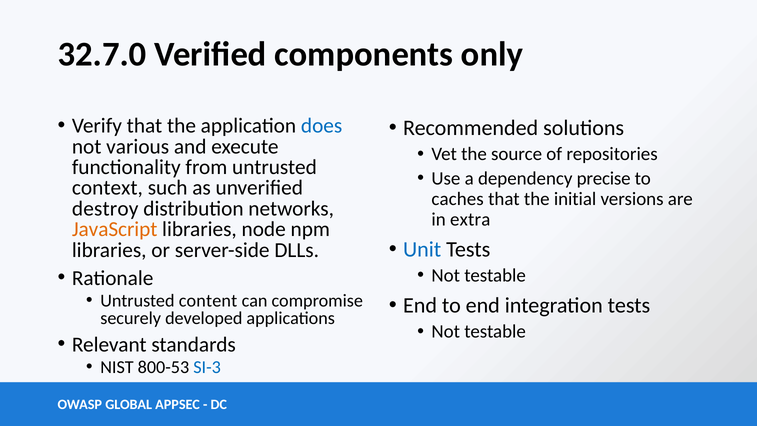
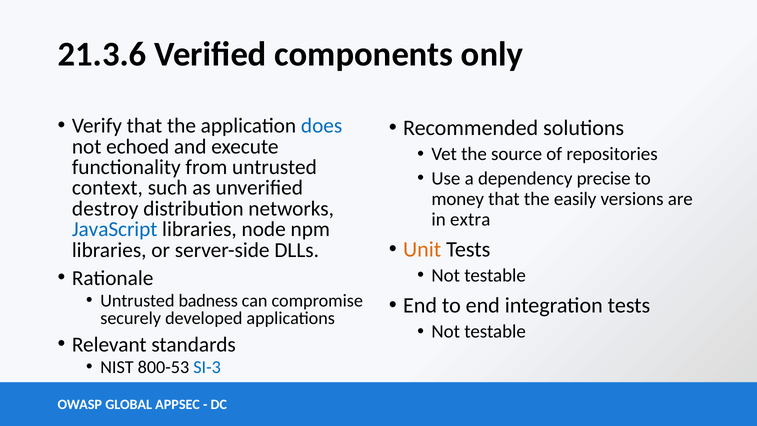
32.7.0: 32.7.0 -> 21.3.6 (102, 54)
various: various -> echoed (138, 146)
caches: caches -> money (458, 199)
initial: initial -> easily (575, 199)
JavaScript colour: orange -> blue (115, 229)
Unit colour: blue -> orange (422, 249)
content: content -> badness (208, 301)
